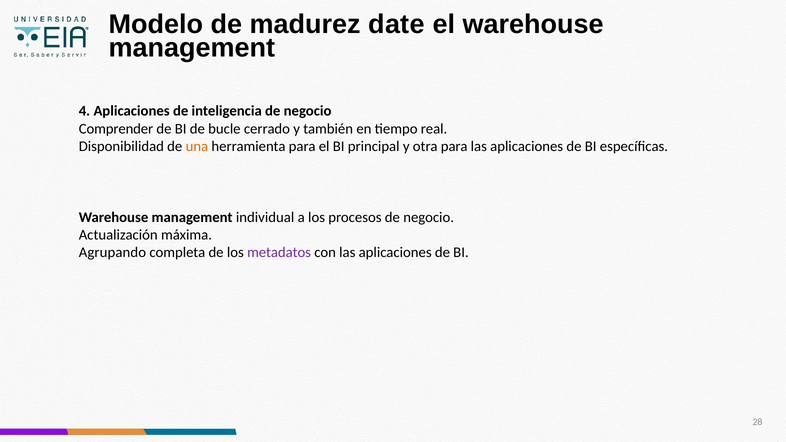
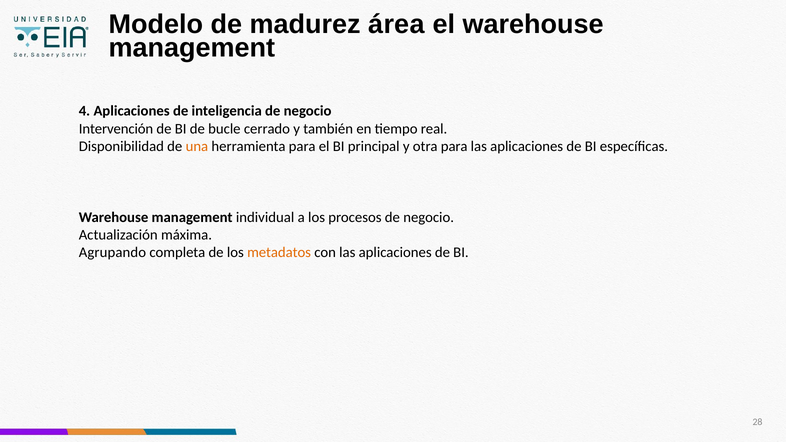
date: date -> área (397, 24)
Comprender: Comprender -> Intervención (116, 129)
metadatos colour: purple -> orange (279, 253)
